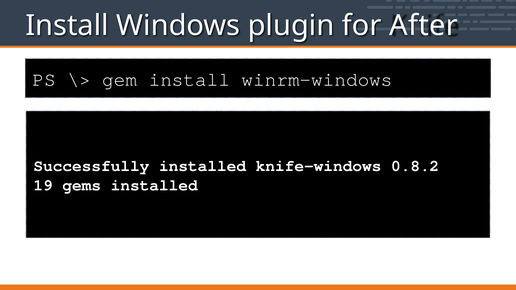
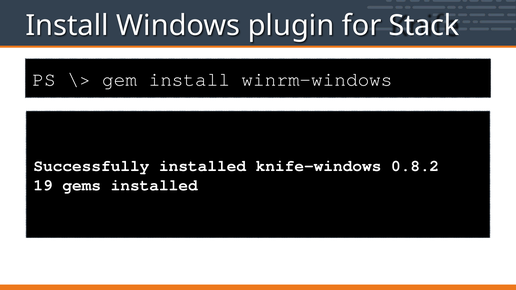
After: After -> Stack (424, 26)
